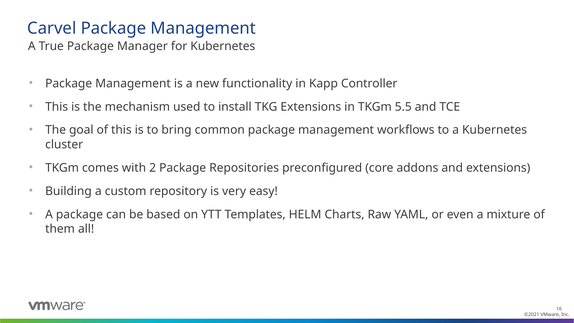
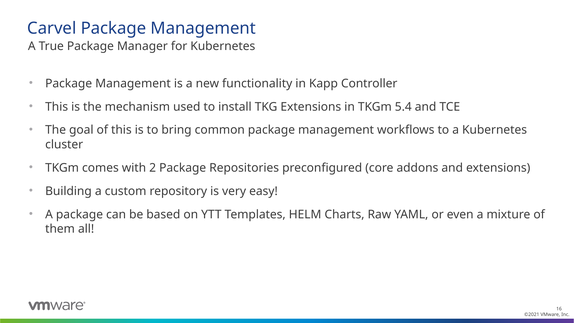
5.5: 5.5 -> 5.4 (403, 107)
